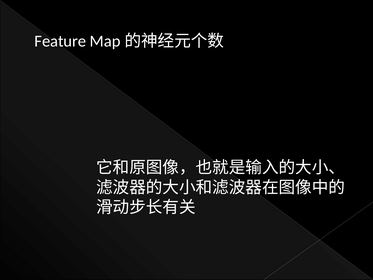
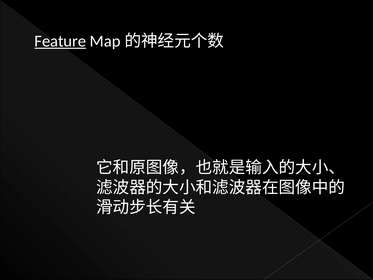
Feature underline: none -> present (60, 41)
